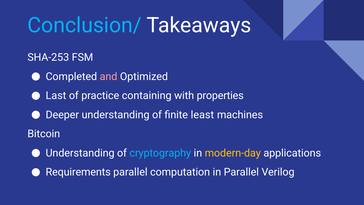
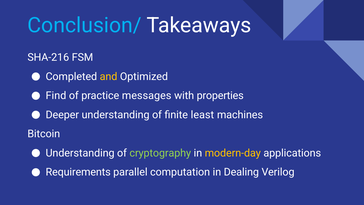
SHA-253: SHA-253 -> SHA-216 (48, 57)
and colour: pink -> yellow (109, 76)
Last: Last -> Find (56, 96)
containing: containing -> messages (147, 96)
cryptography colour: light blue -> light green (160, 153)
in Parallel: Parallel -> Dealing (241, 172)
